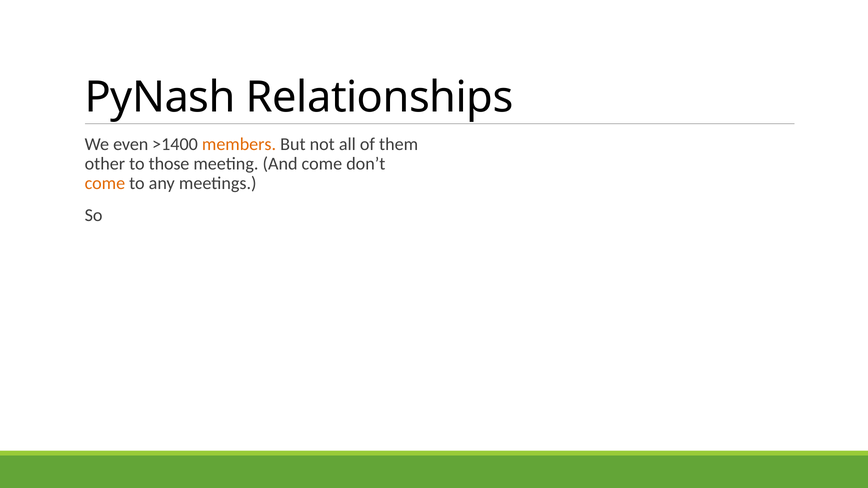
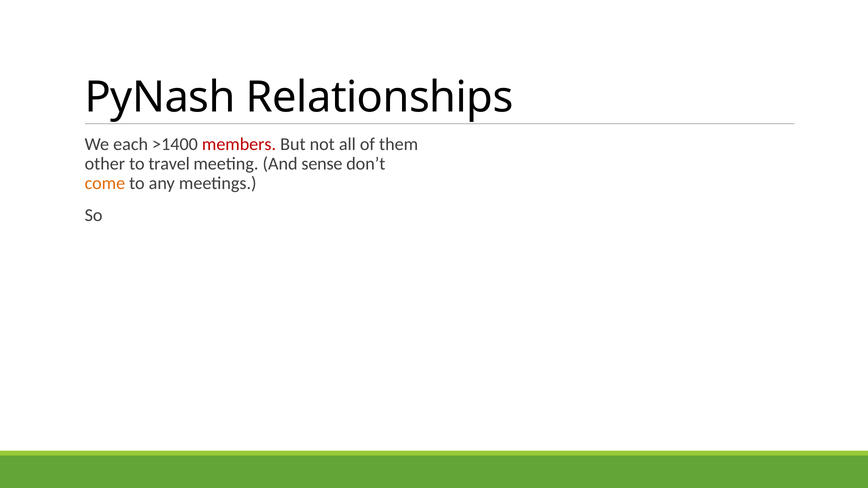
even: even -> each (131, 144)
members colour: orange -> red (239, 144)
those: those -> travel (169, 164)
And come: come -> sense (322, 164)
